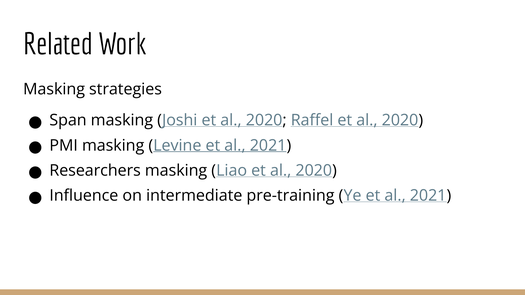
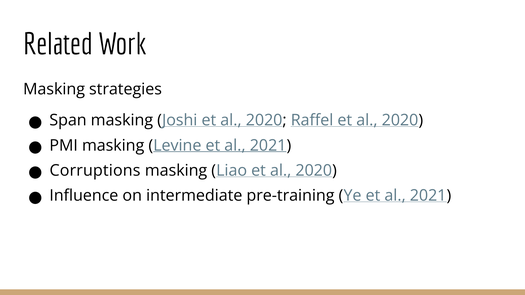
Researchers: Researchers -> Corruptions (95, 171)
